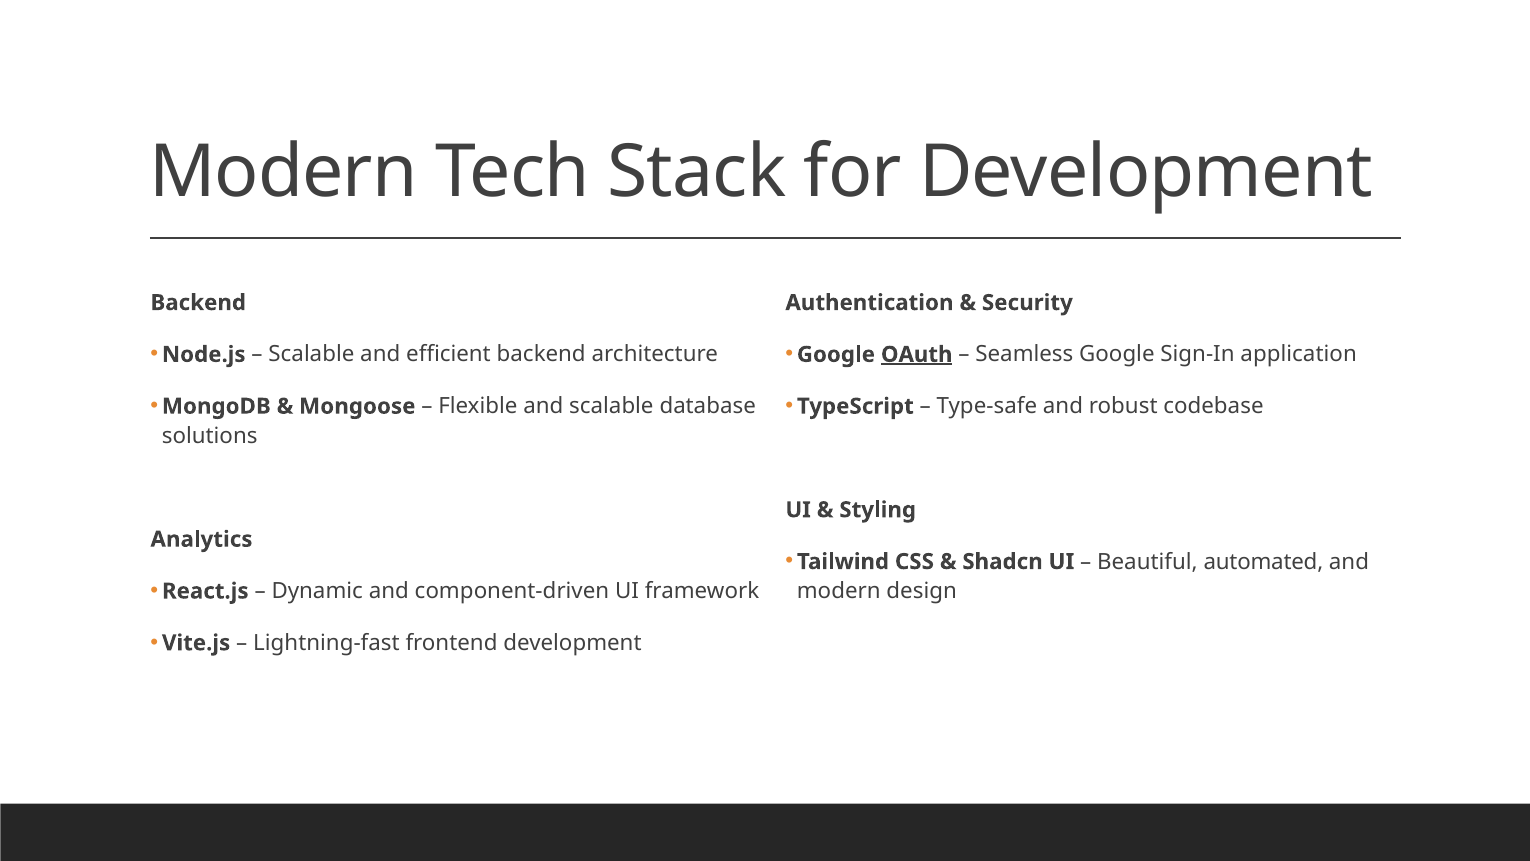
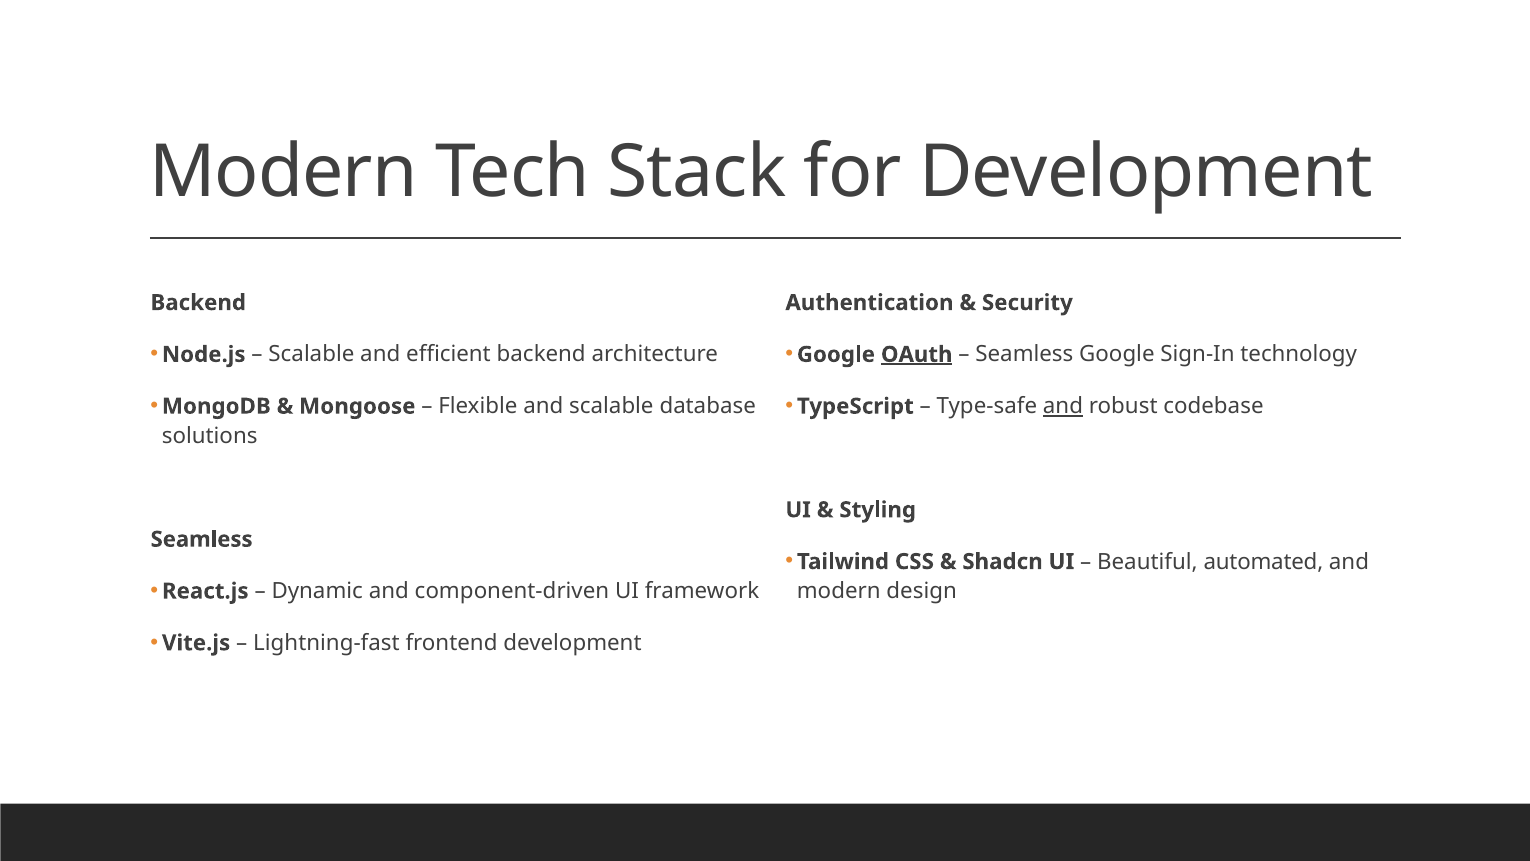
application: application -> technology (1299, 354)
and underline: none -> present (1063, 406)
Analytics: Analytics -> Seamless (202, 539)
